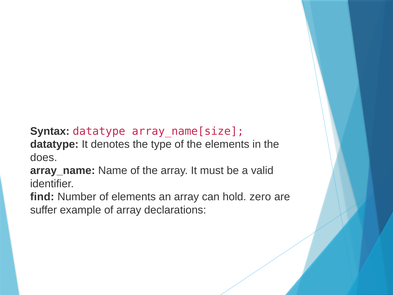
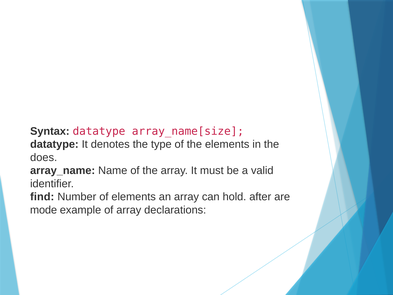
zero: zero -> after (260, 197)
suffer: suffer -> mode (44, 210)
